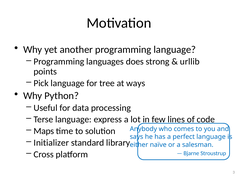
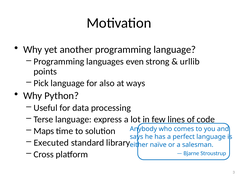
does: does -> even (135, 62)
tree: tree -> also (107, 83)
Initializer: Initializer -> Executed (51, 143)
